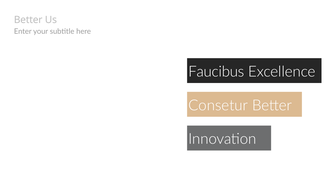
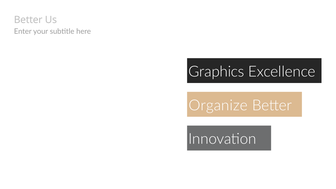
Faucibus: Faucibus -> Graphics (216, 72)
Consetur: Consetur -> Organize (218, 105)
